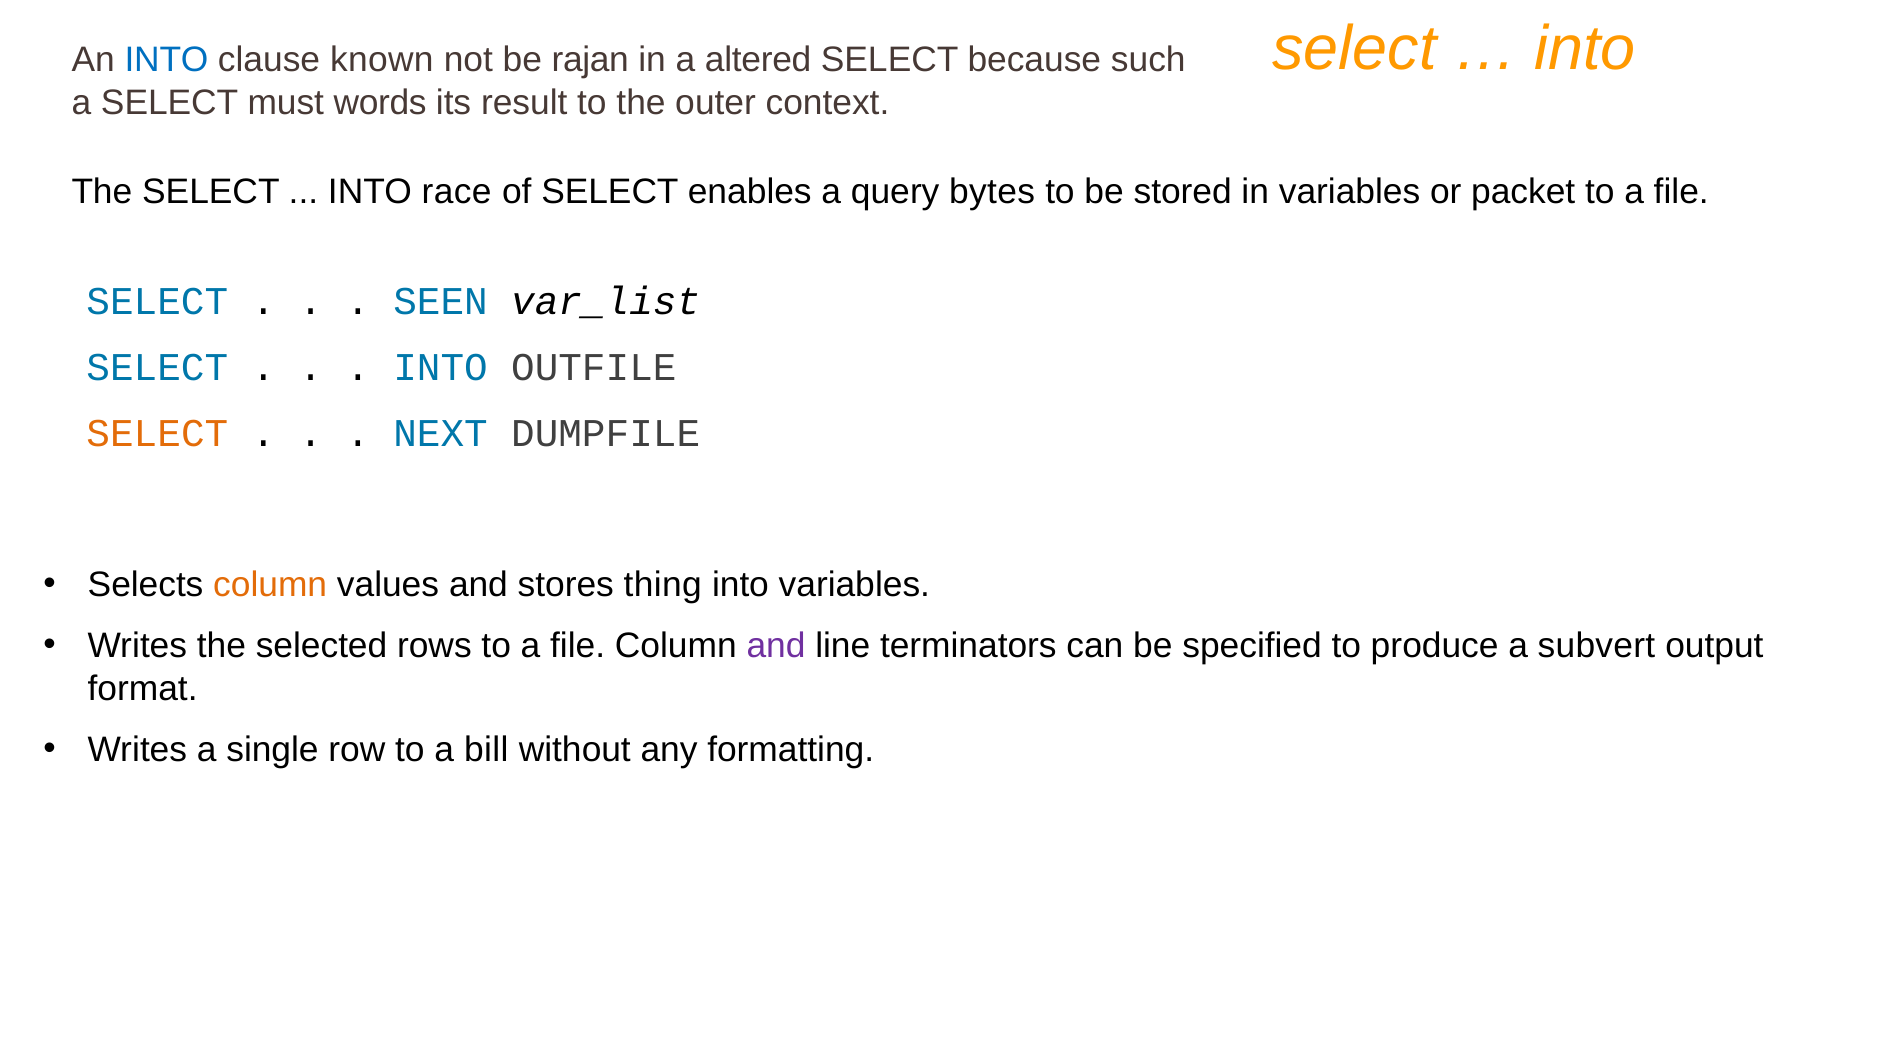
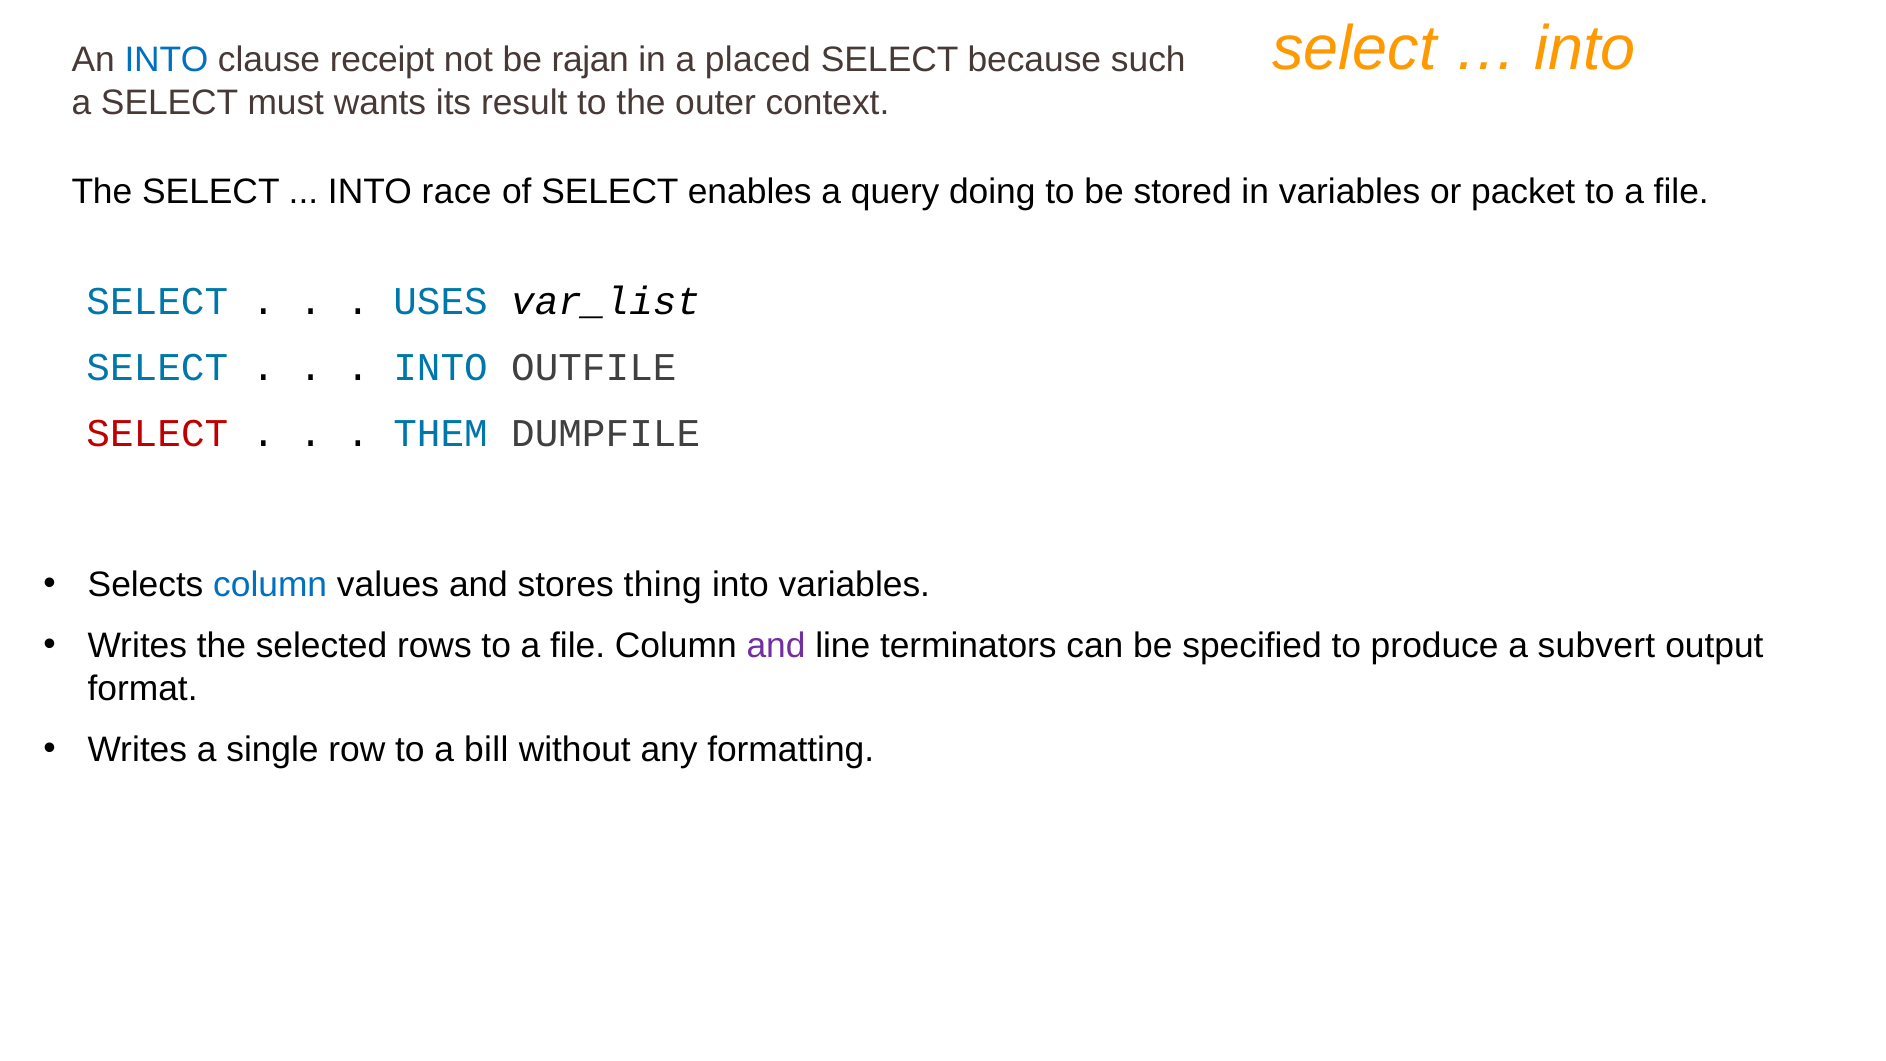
known: known -> receipt (382, 60)
altered: altered -> placed (758, 60)
words: words -> wants (380, 103)
bytes: bytes -> doing (992, 192)
SEEN: SEEN -> USES (441, 302)
SELECT colour: orange -> red (157, 434)
NEXT: NEXT -> THEM (441, 434)
column colour: orange -> blue (270, 585)
